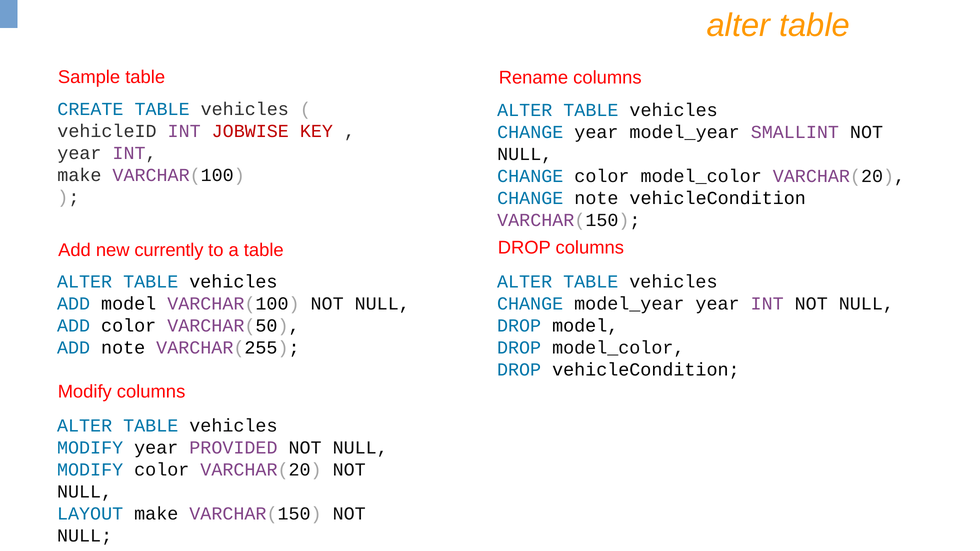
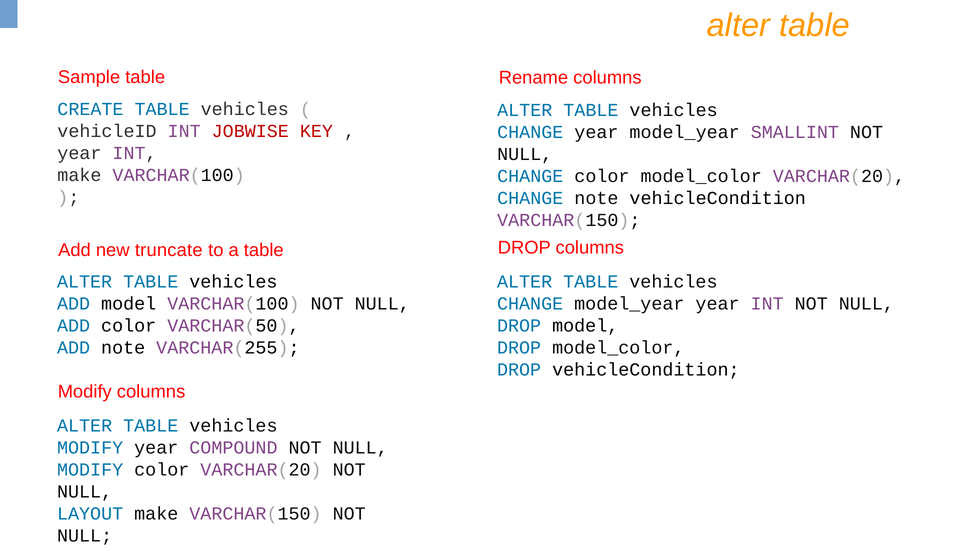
currently: currently -> truncate (169, 250)
PROVIDED: PROVIDED -> COMPOUND (233, 448)
